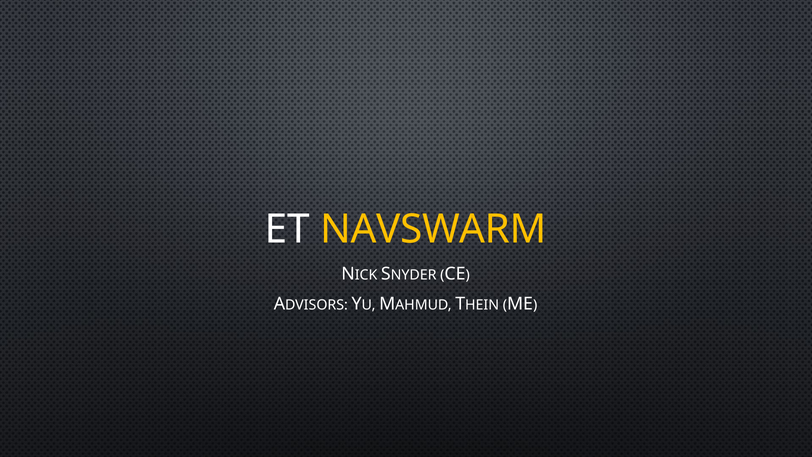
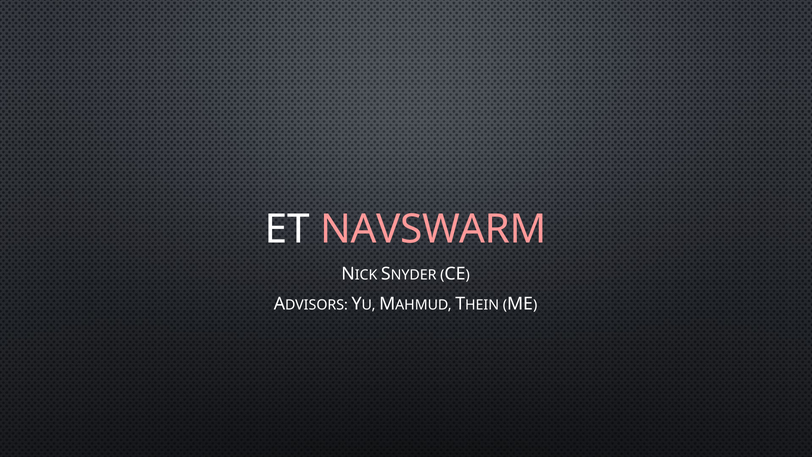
NAVSWARM colour: yellow -> pink (433, 229)
